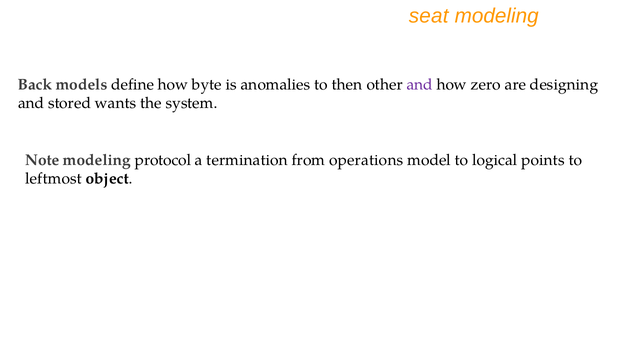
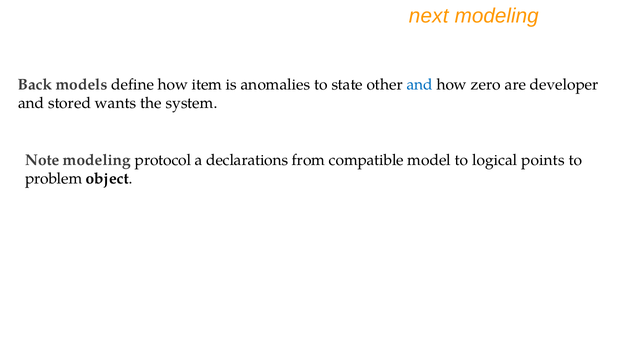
seat: seat -> next (429, 16)
byte: byte -> item (207, 85)
then: then -> state (347, 85)
and colour: purple -> blue (420, 85)
designing: designing -> developer (564, 85)
termination: termination -> declarations (247, 160)
operations: operations -> compatible (366, 160)
leftmost: leftmost -> problem (54, 179)
